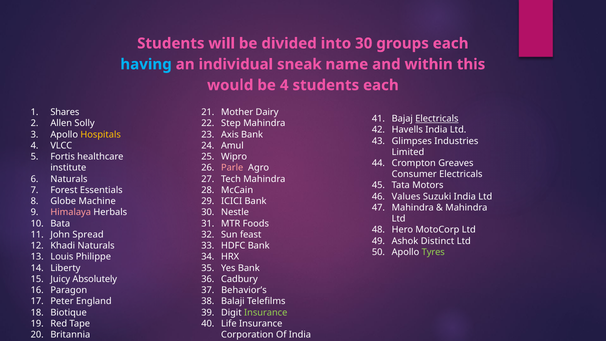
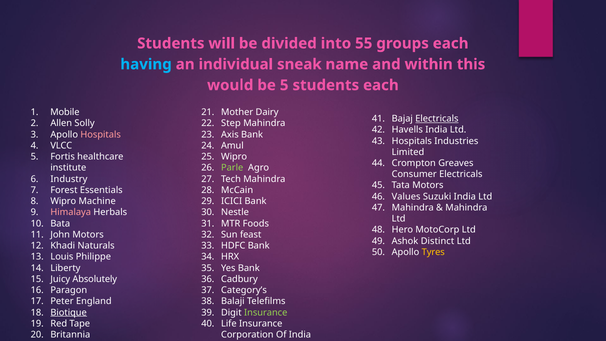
into 30: 30 -> 55 (364, 43)
be 4: 4 -> 5 (284, 85)
Shares: Shares -> Mobile (65, 112)
Hospitals colour: yellow -> pink (101, 134)
Glimpses: Glimpses -> Hospitals (412, 141)
Parle colour: pink -> light green (232, 168)
Naturals: Naturals -> Industry (69, 179)
Globe: Globe -> Wipro (63, 201)
John Spread: Spread -> Motors (88, 235)
Tyres colour: light green -> yellow (433, 252)
Behavior’s: Behavior’s -> Category’s (244, 290)
Biotique underline: none -> present (69, 312)
